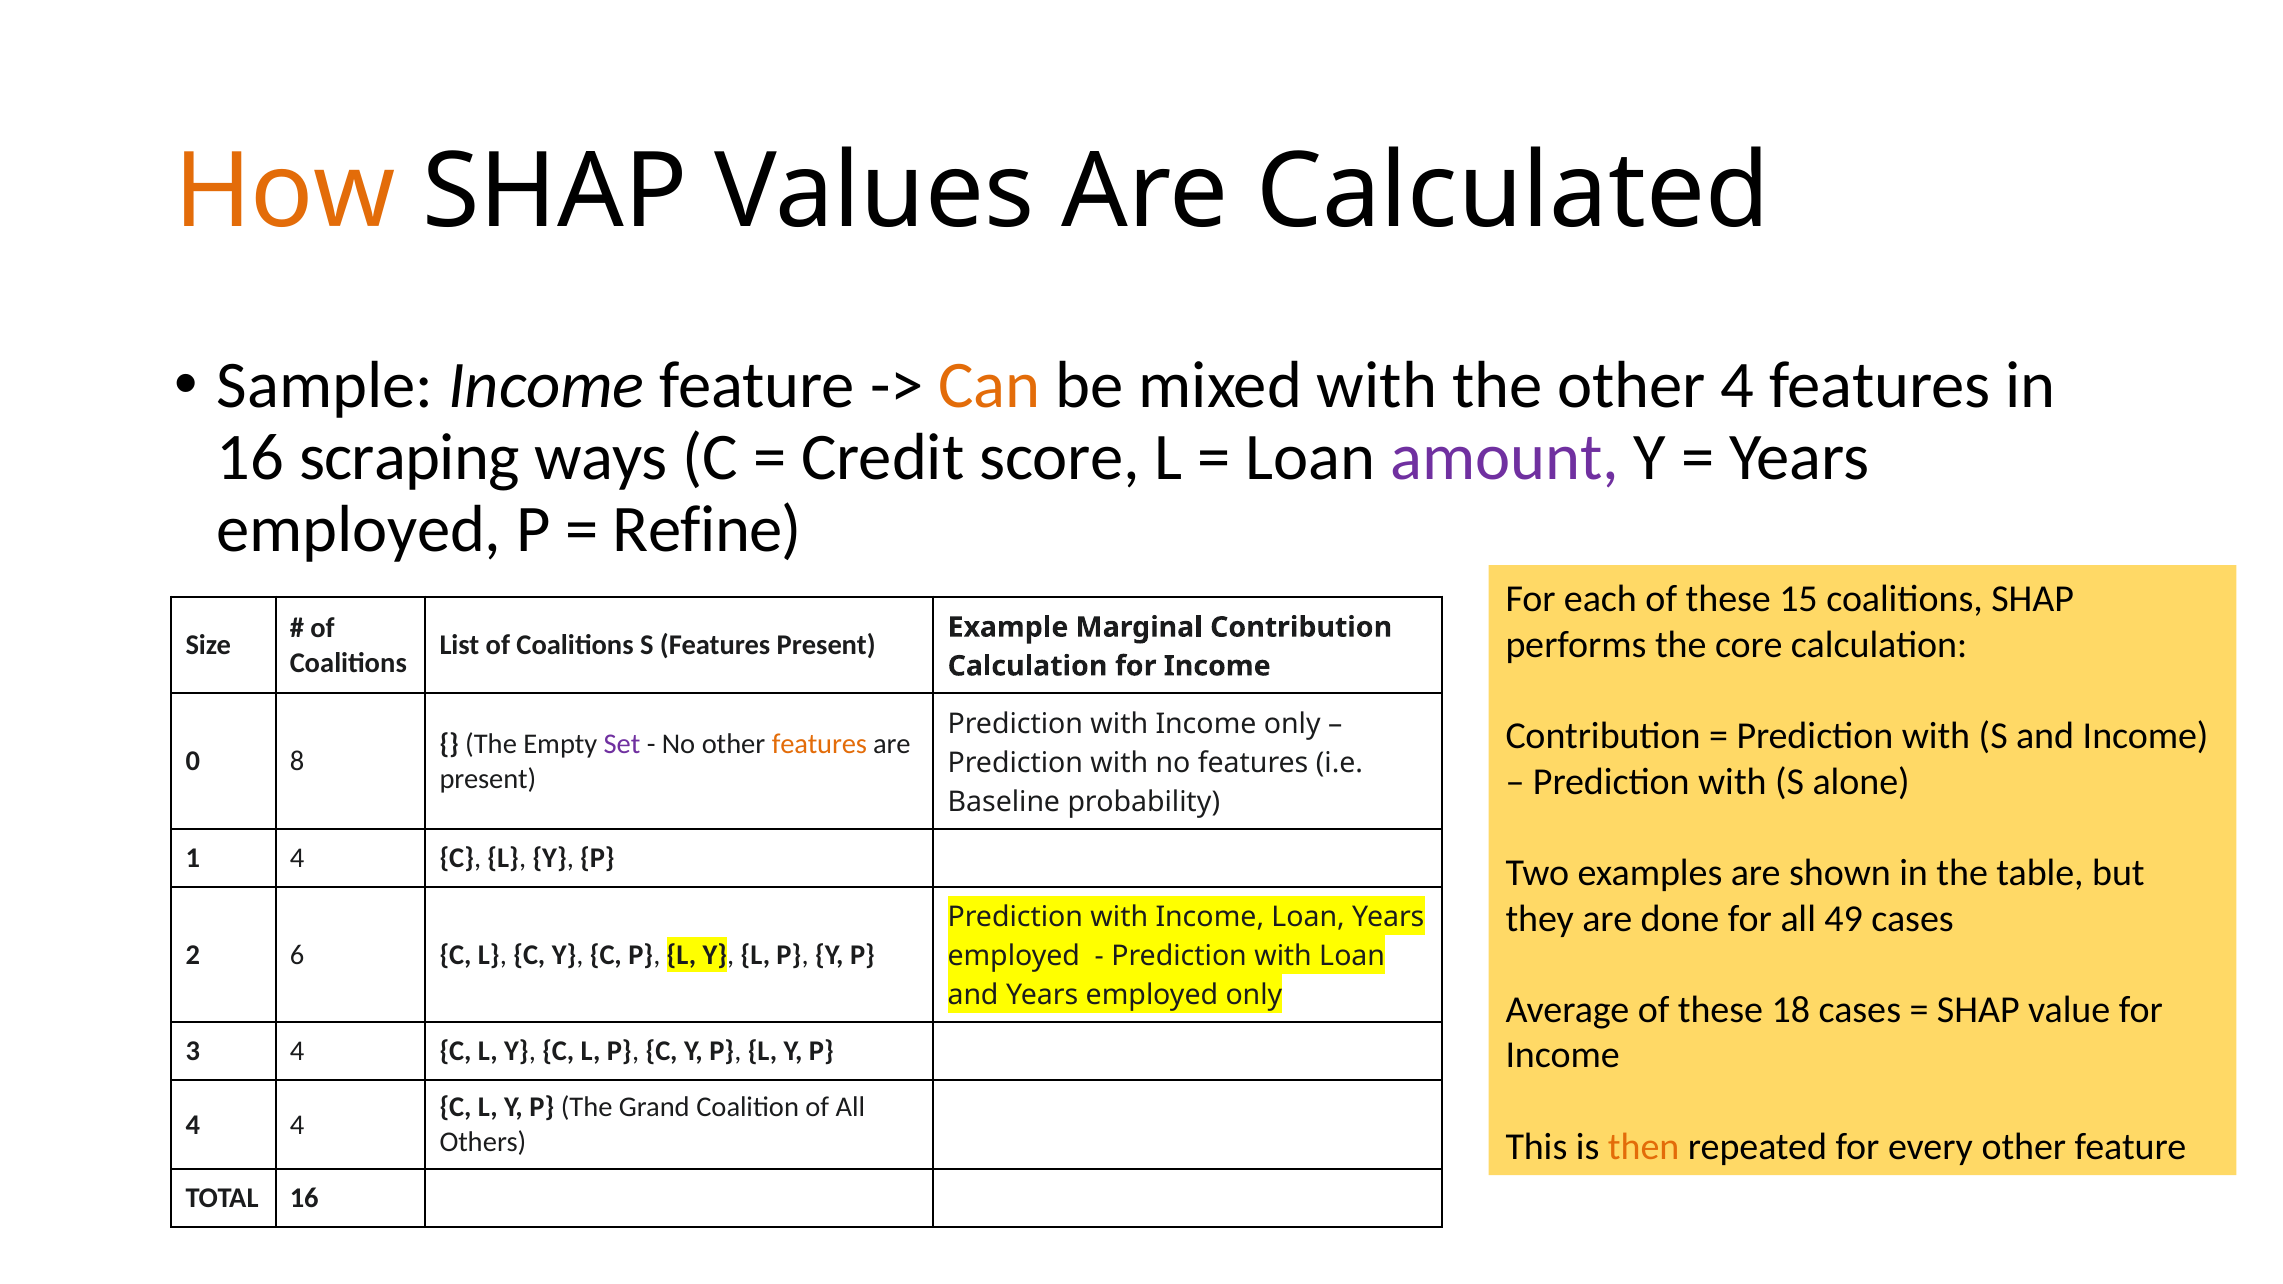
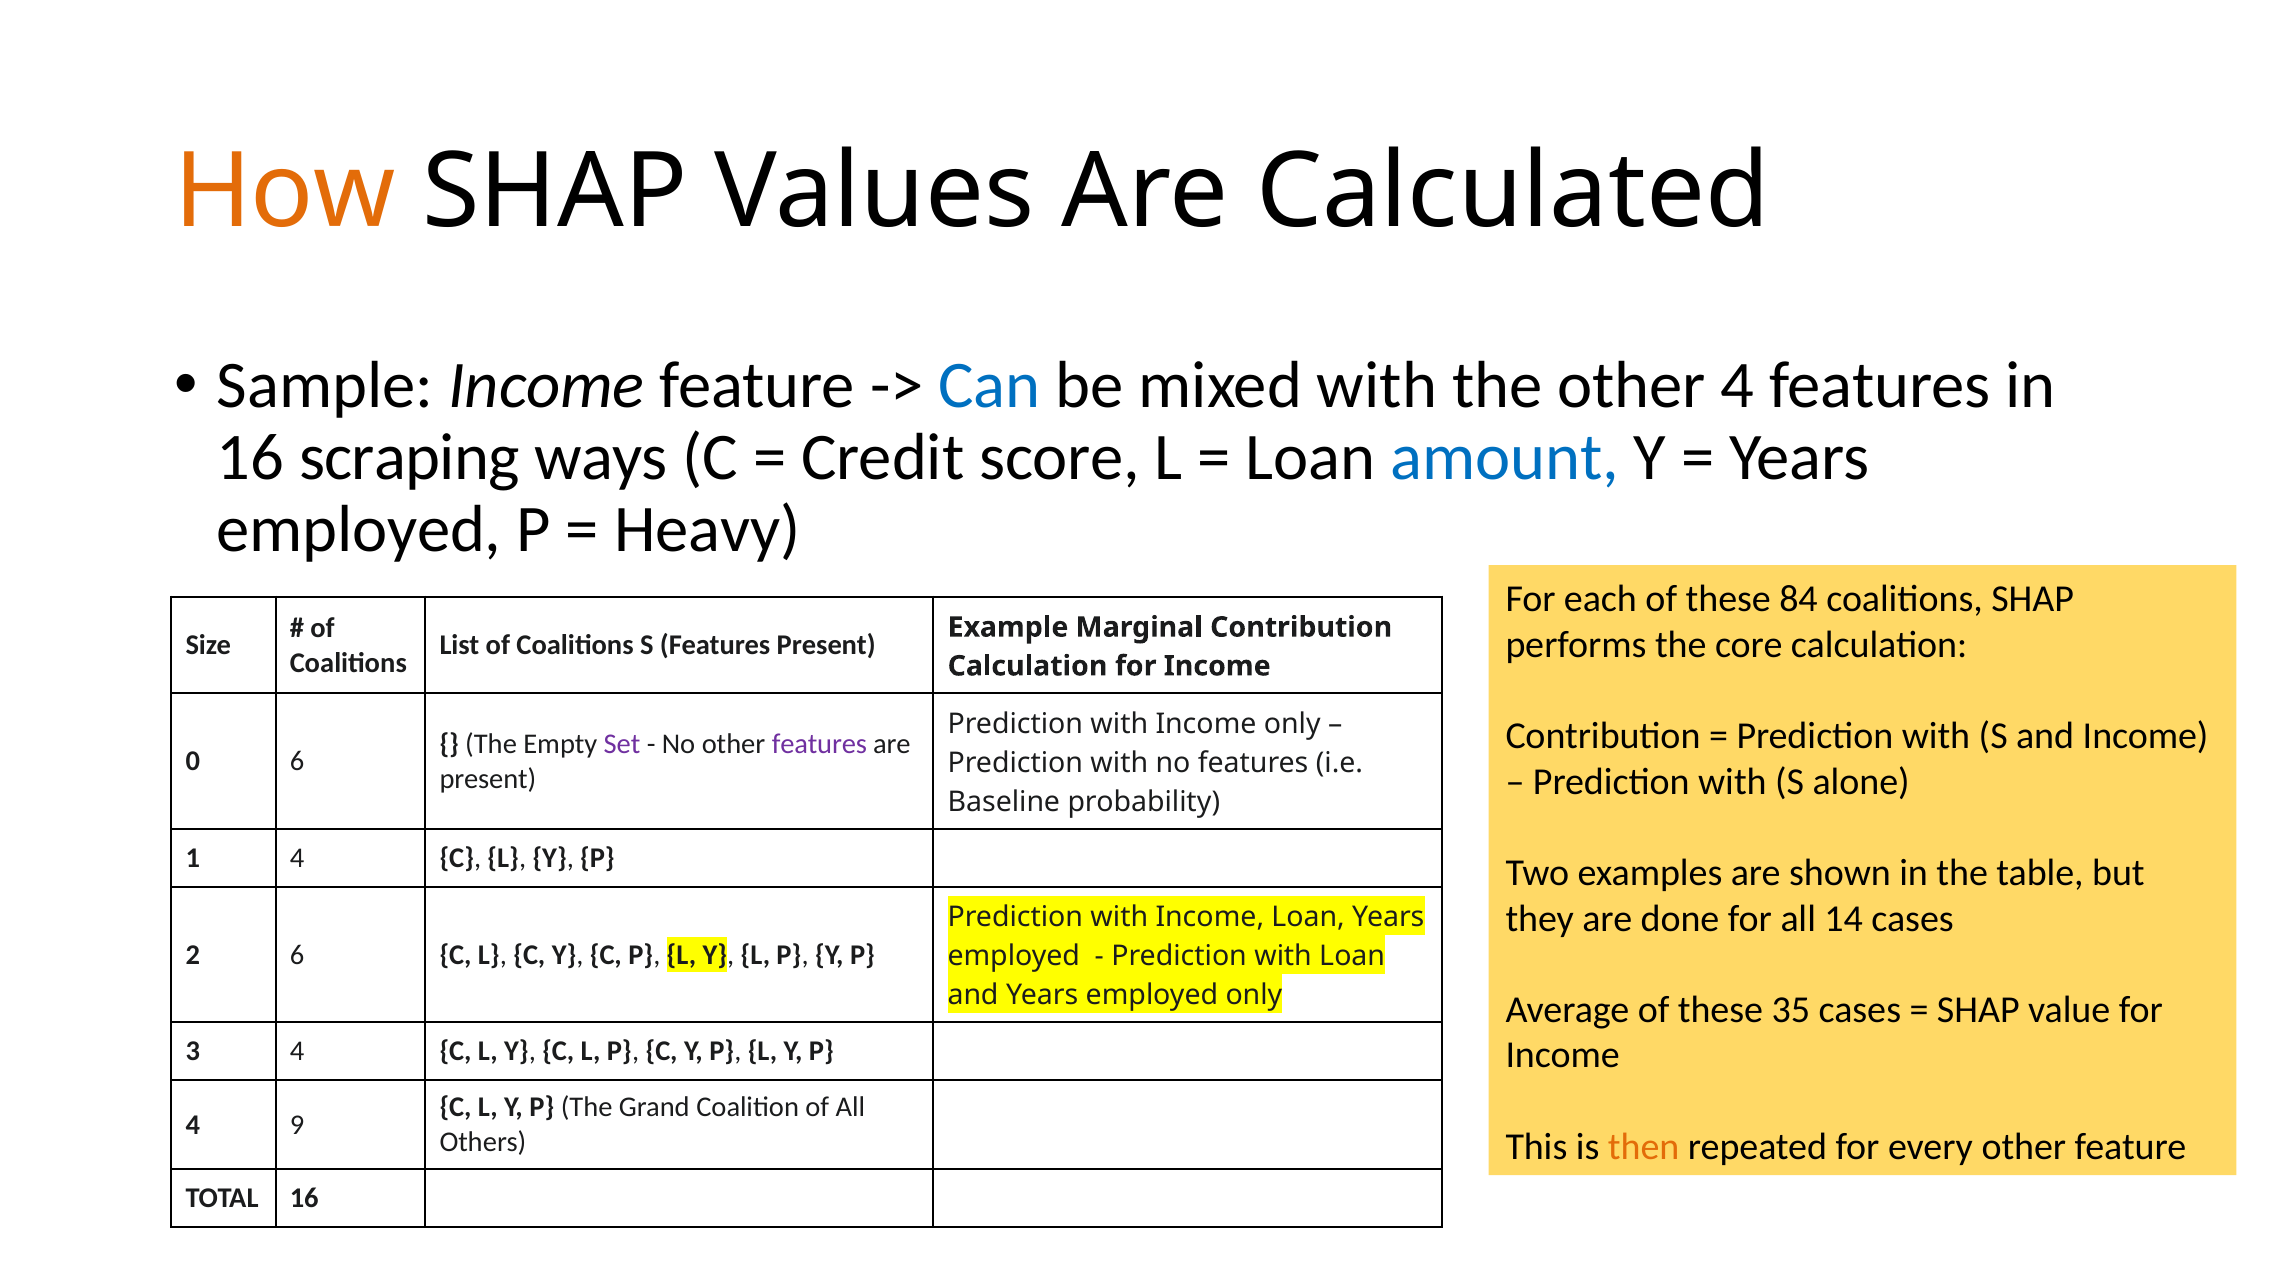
Can colour: orange -> blue (990, 386)
amount colour: purple -> blue (1505, 458)
Refine: Refine -> Heavy (707, 530)
15: 15 -> 84 (1798, 599)
features colour: orange -> purple (819, 744)
0 8: 8 -> 6 (297, 761)
49: 49 -> 14 (1844, 919)
18: 18 -> 35 (1791, 1010)
4 4: 4 -> 9 (297, 1125)
